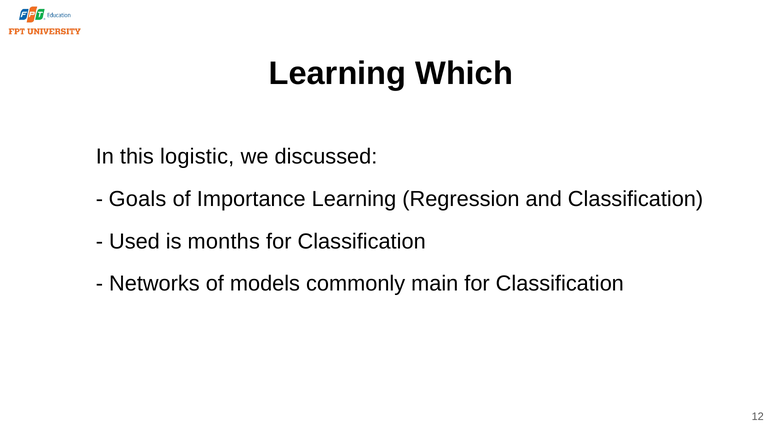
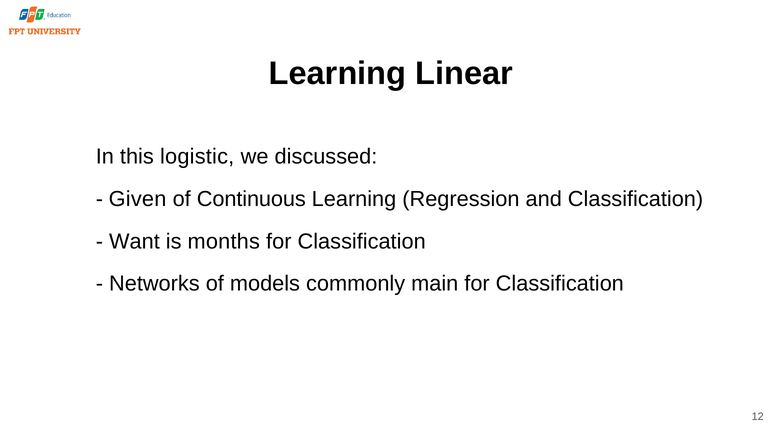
Which: Which -> Linear (464, 74)
Goals: Goals -> Given (138, 199)
Importance: Importance -> Continuous (251, 199)
Used: Used -> Want (134, 241)
